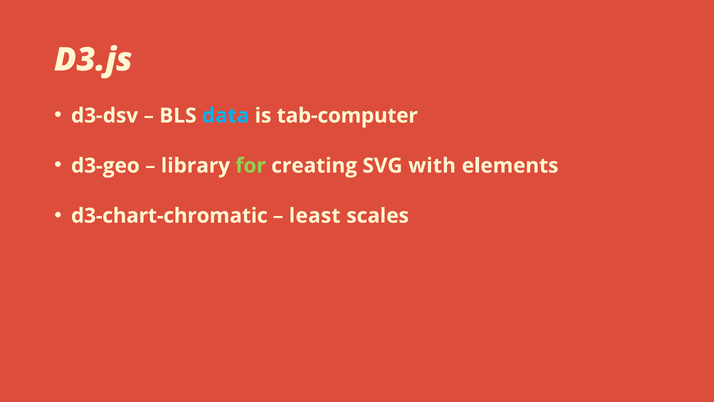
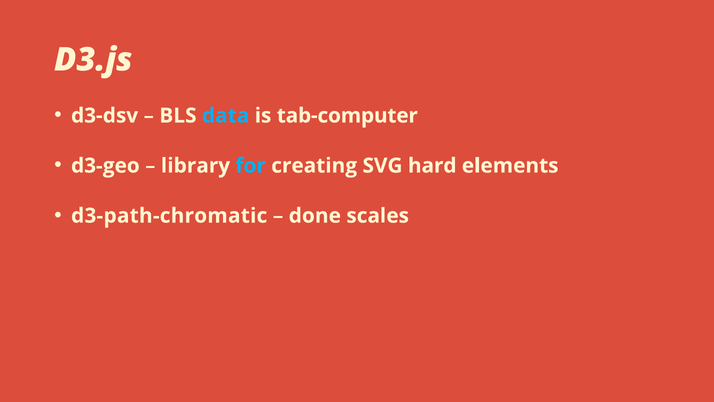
for colour: light green -> light blue (251, 166)
with: with -> hard (432, 166)
d3-chart-chromatic: d3-chart-chromatic -> d3-path-chromatic (169, 216)
least: least -> done (315, 216)
